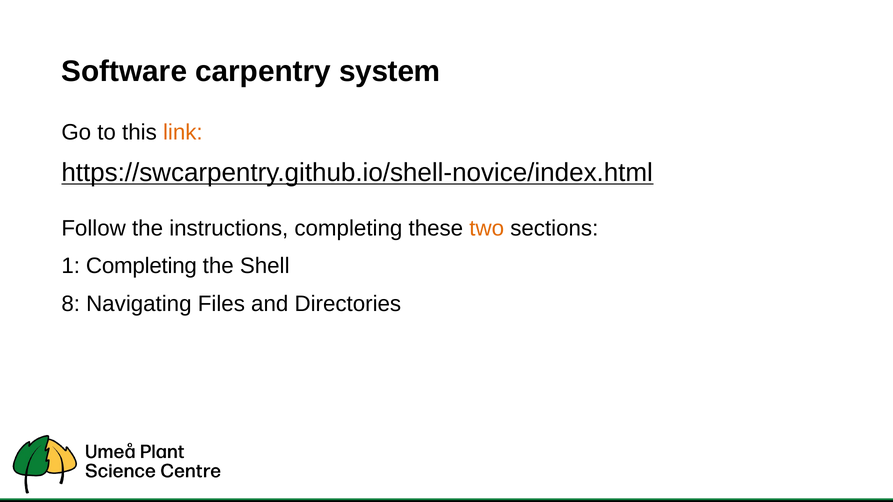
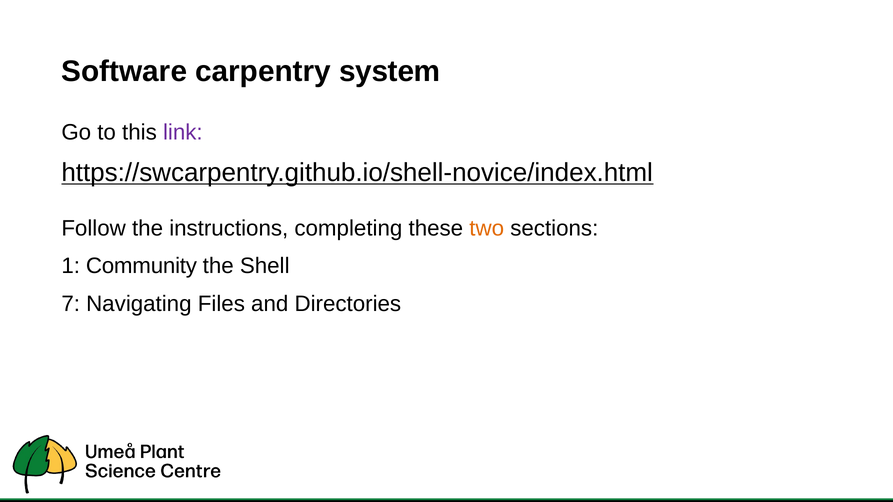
link colour: orange -> purple (183, 132)
1 Completing: Completing -> Community (141, 266)
8: 8 -> 7 (71, 304)
